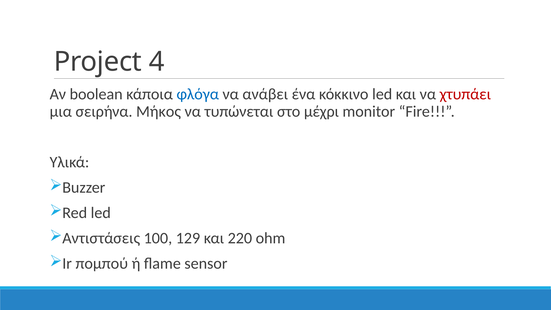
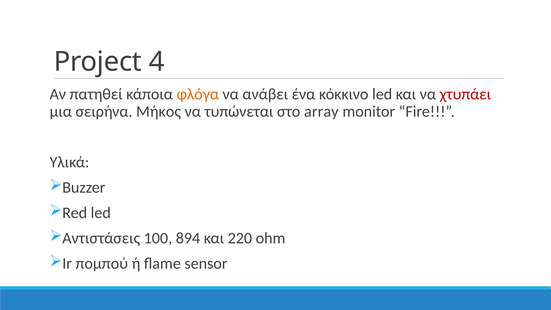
boolean: boolean -> πατηθεί (96, 94)
φλόγα colour: blue -> orange (198, 94)
μέχρι: μέχρι -> array (321, 111)
129: 129 -> 894 (188, 238)
